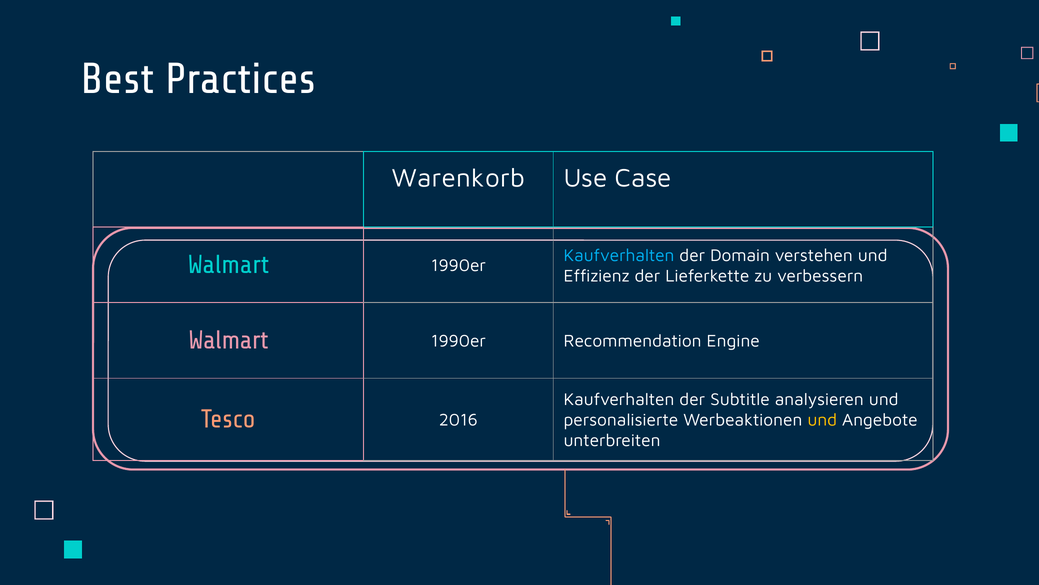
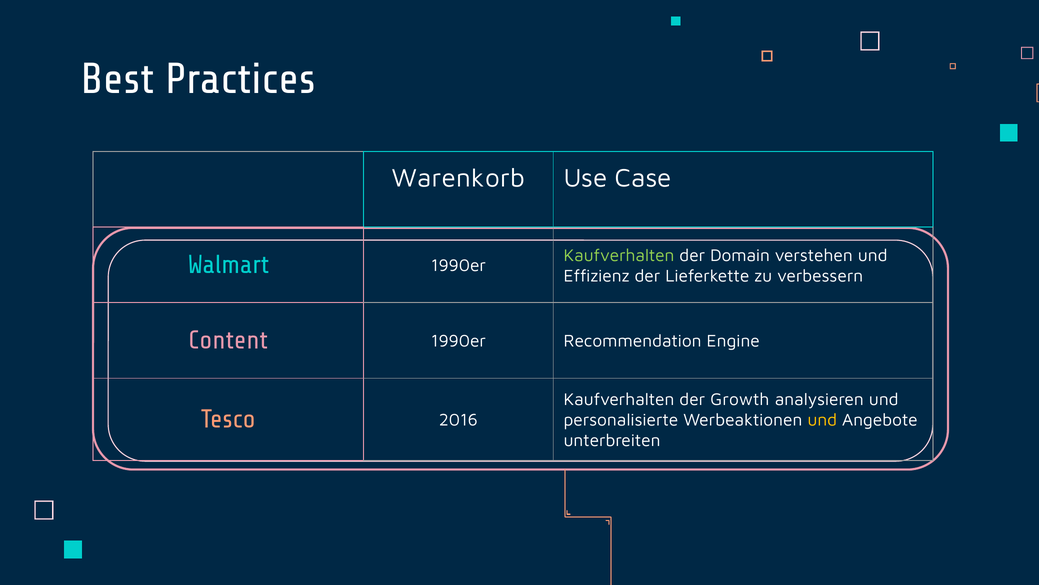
Kaufverhalten colour: light blue -> light green (619, 255)
Walmart: Walmart -> Content (228, 340)
Subtitle: Subtitle -> Growth (740, 399)
